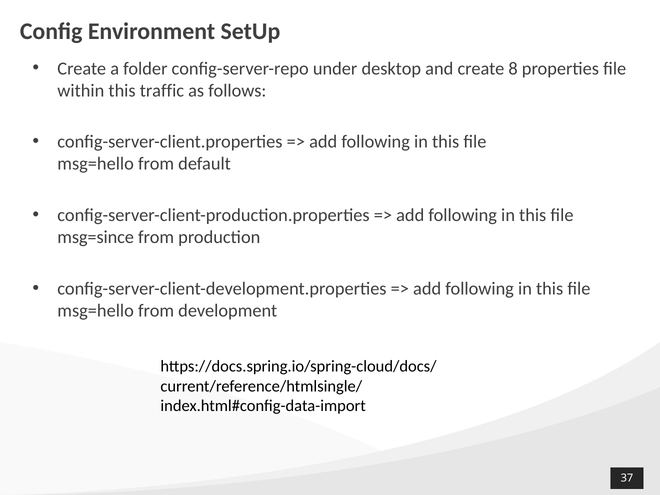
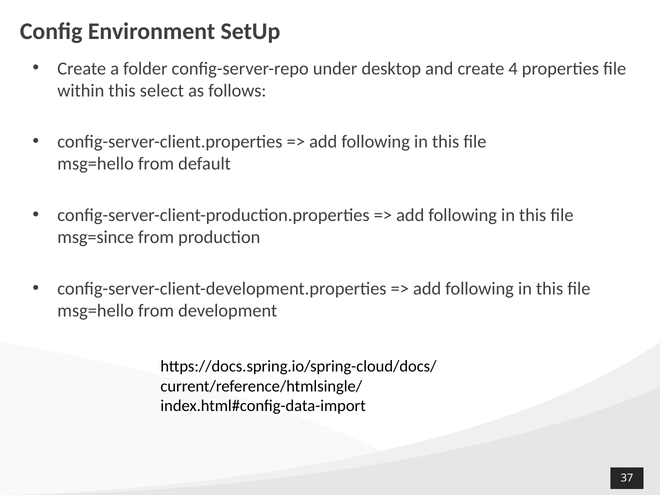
8: 8 -> 4 (513, 68)
traffic: traffic -> select (162, 90)
